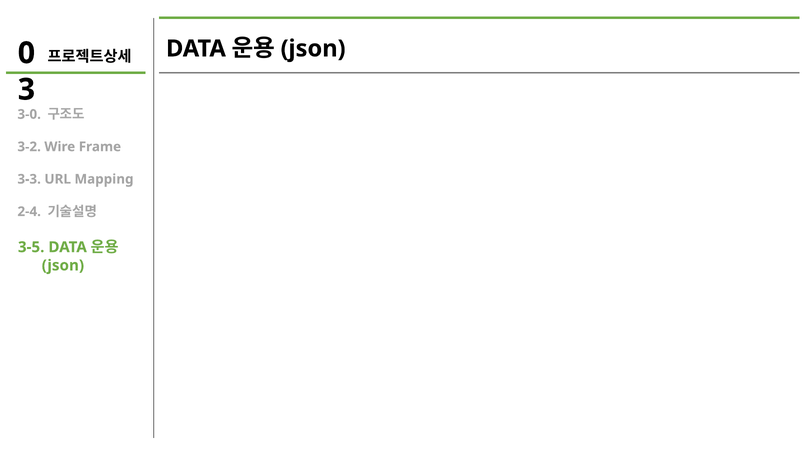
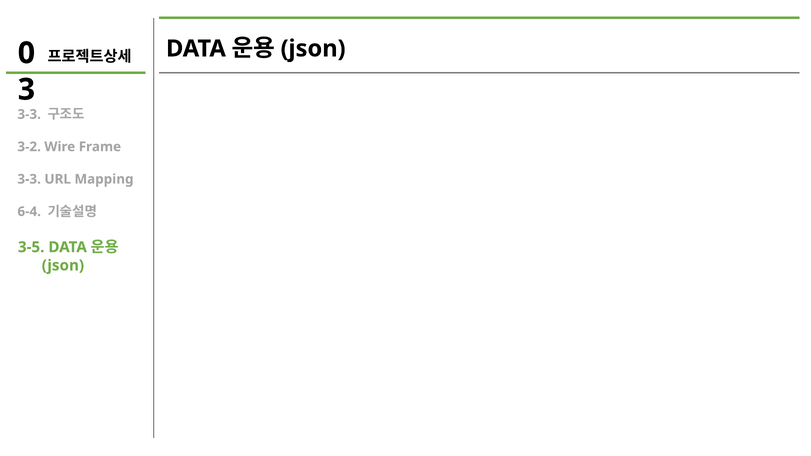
3-0: 3-0 -> 3-3 (29, 114)
2-4: 2-4 -> 6-4 (29, 212)
